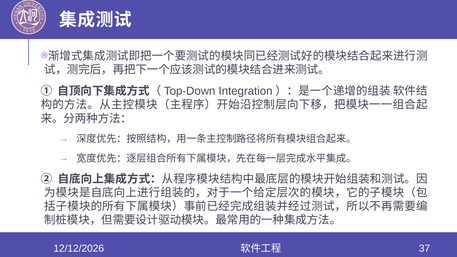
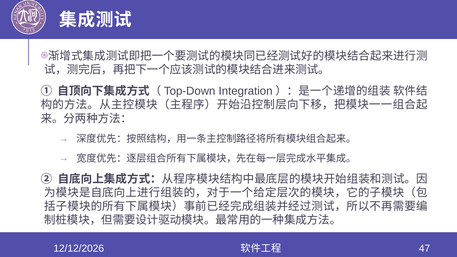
37: 37 -> 47 (424, 248)
